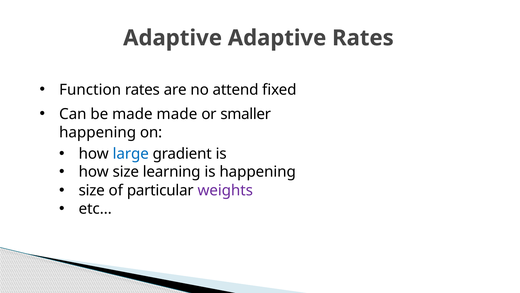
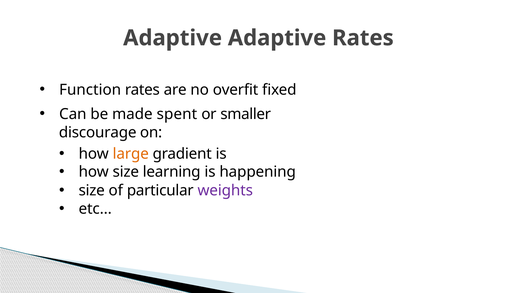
attend: attend -> overfit (236, 89)
made made: made -> spent (177, 114)
happening: happening -> discourage (98, 132)
large colour: blue -> orange (131, 154)
